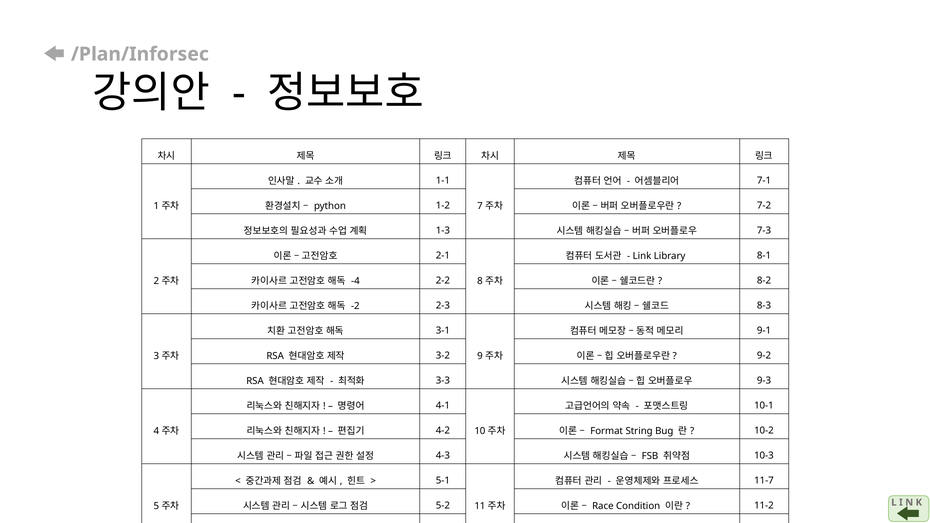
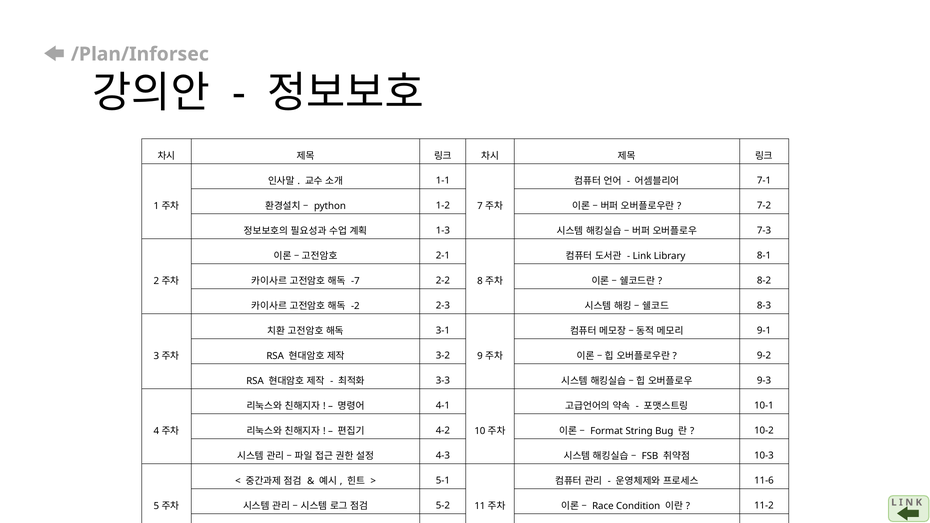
-4: -4 -> -7 (355, 281)
11-7: 11-7 -> 11-6 (764, 481)
